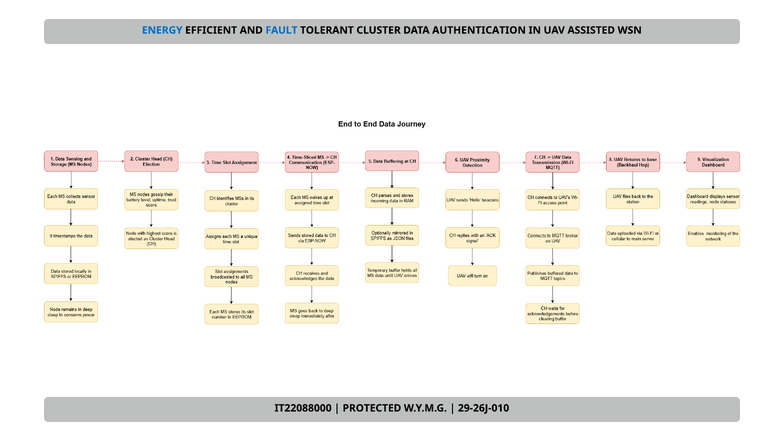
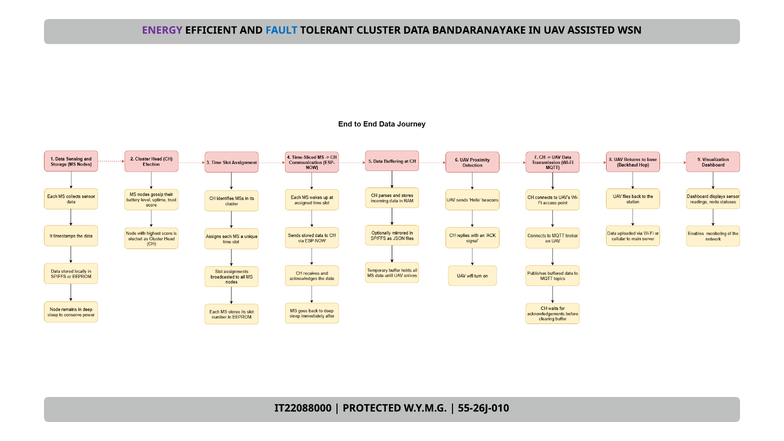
ENERGY colour: blue -> purple (162, 30)
AUTHENTICATION: AUTHENTICATION -> BANDARANAYAKE (479, 30)
29-26J-010: 29-26J-010 -> 55-26J-010 (484, 408)
